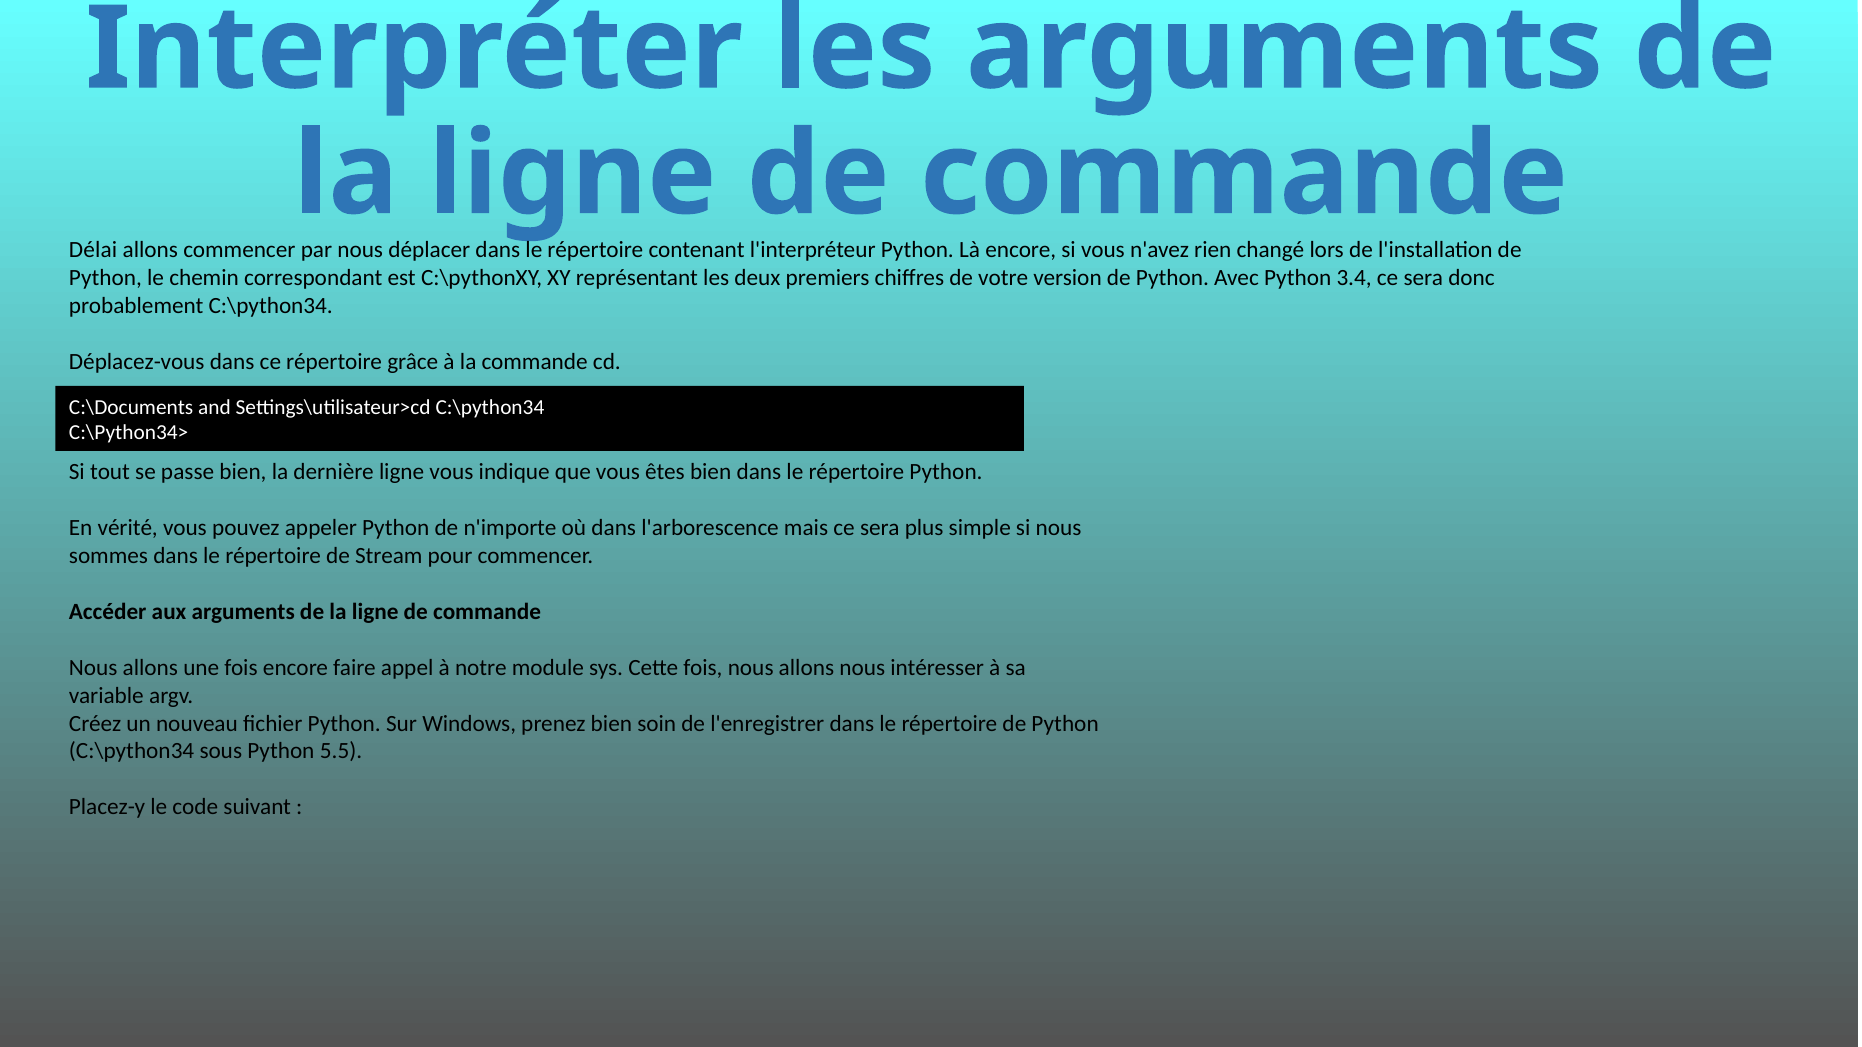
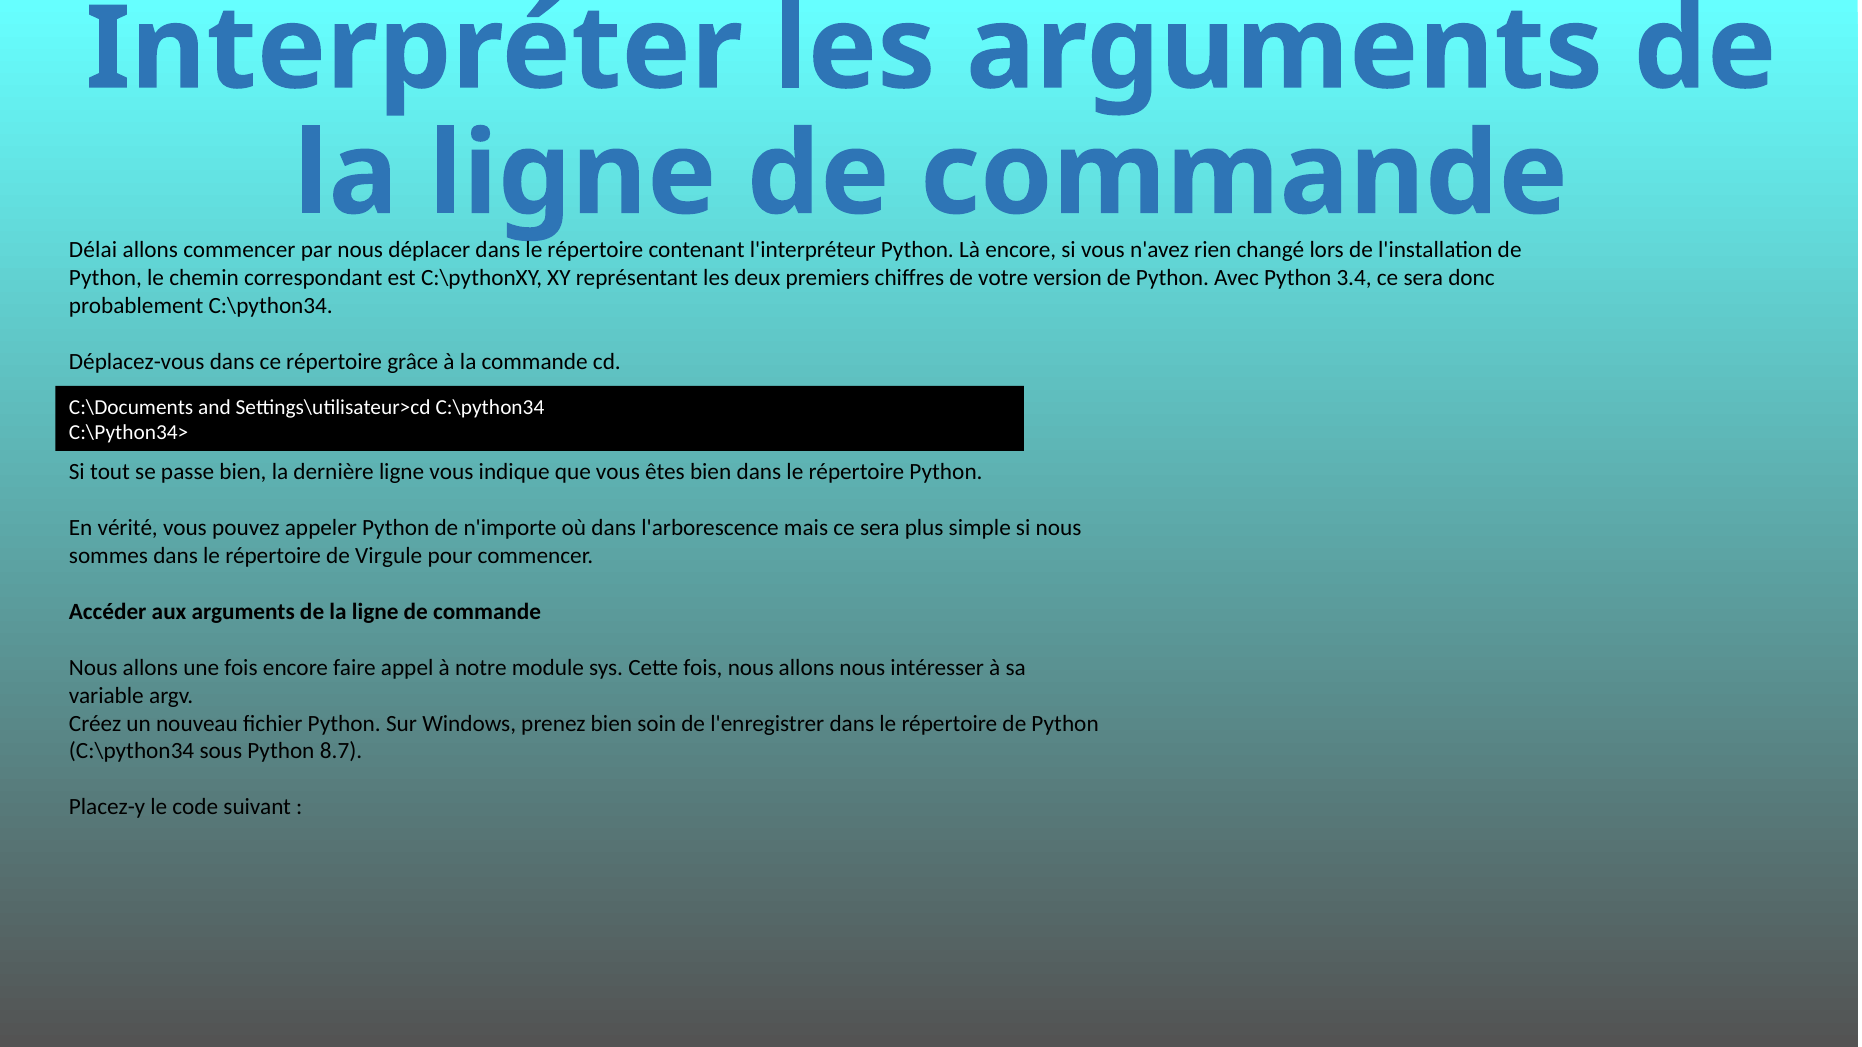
Stream: Stream -> Virgule (389, 556)
5.5: 5.5 -> 8.7 (341, 752)
